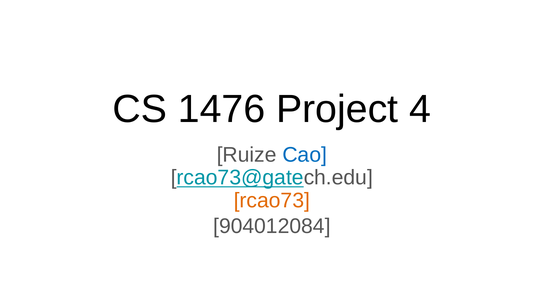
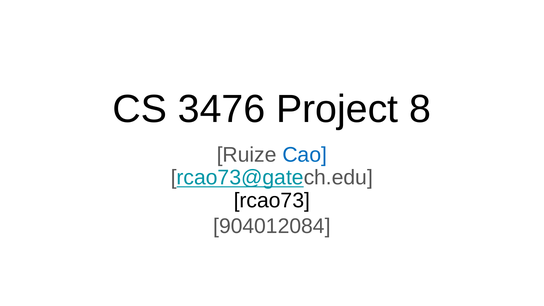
1476: 1476 -> 3476 (222, 109)
4: 4 -> 8 (420, 109)
rcao73 colour: orange -> black (272, 200)
